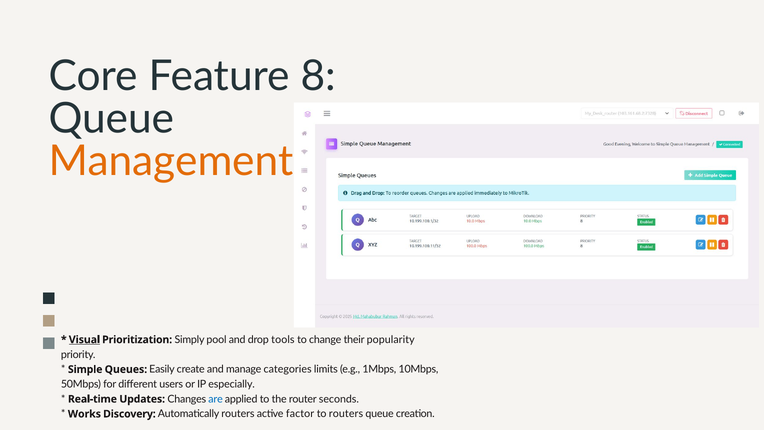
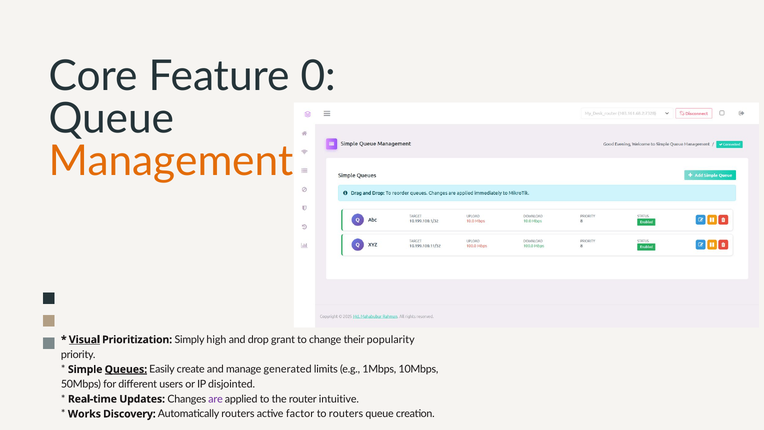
8: 8 -> 0 (318, 76)
pool: pool -> high (216, 339)
tools: tools -> grant (283, 339)
Queues underline: none -> present (126, 369)
categories: categories -> generated (288, 369)
especially: especially -> disjointed (232, 384)
are colour: blue -> purple (216, 399)
seconds: seconds -> intuitive (339, 399)
